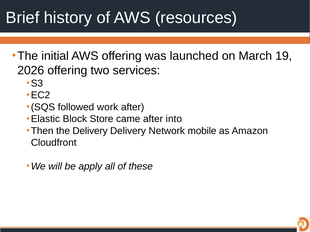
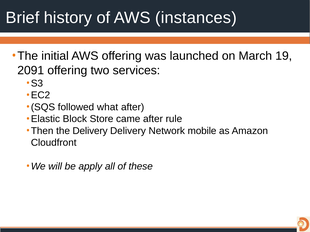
resources: resources -> instances (196, 18)
2026: 2026 -> 2091 (31, 71)
work: work -> what (108, 107)
into: into -> rule (174, 119)
